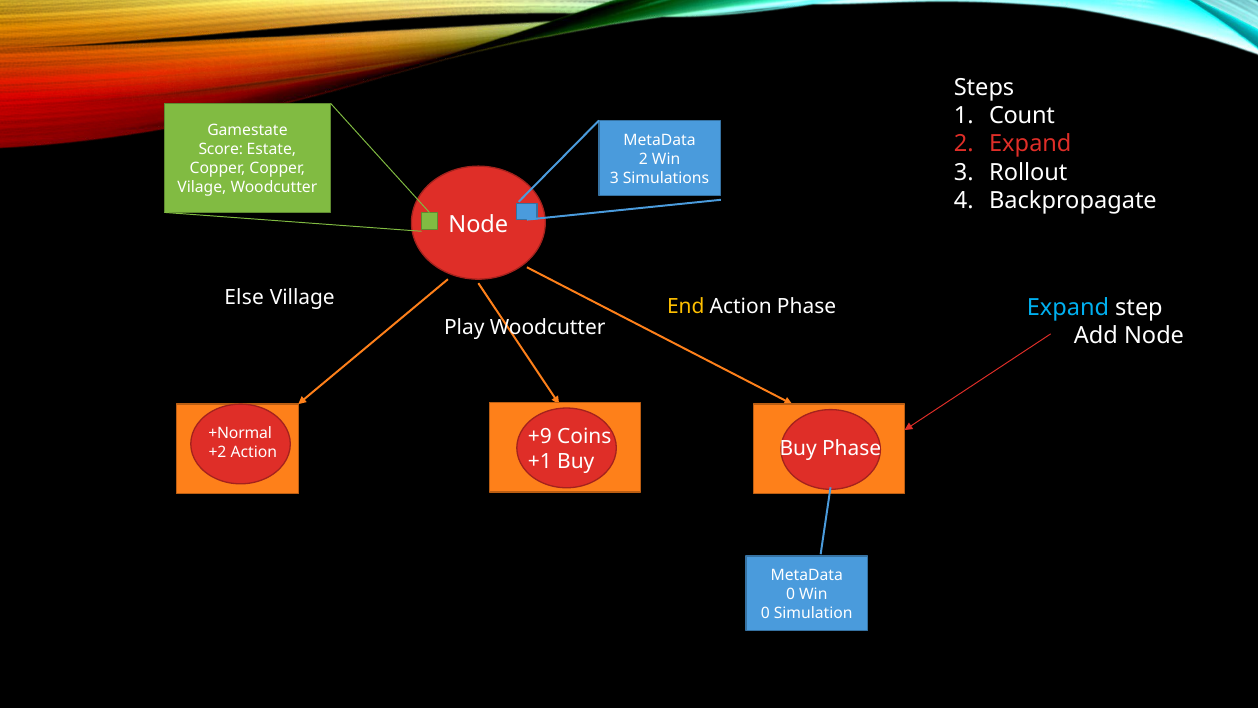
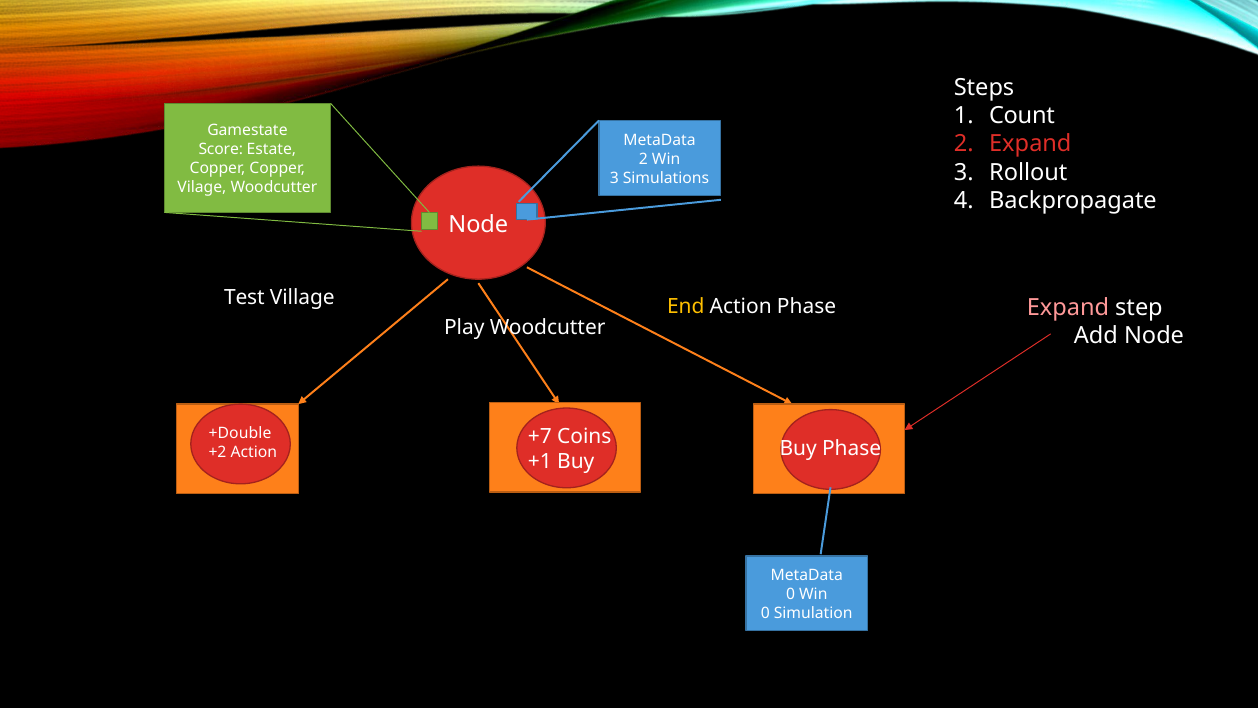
Else: Else -> Test (244, 298)
Expand colour: light blue -> pink (1068, 307)
+Normal: +Normal -> +Double (240, 433)
+9: +9 -> +7 (540, 436)
